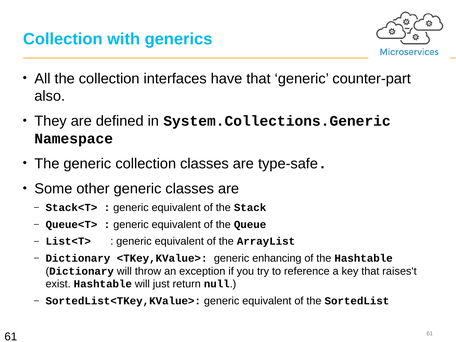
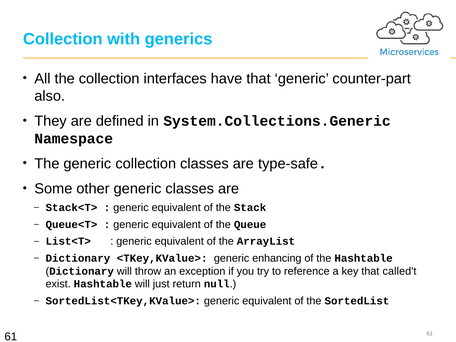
raises't: raises't -> called't (399, 271)
